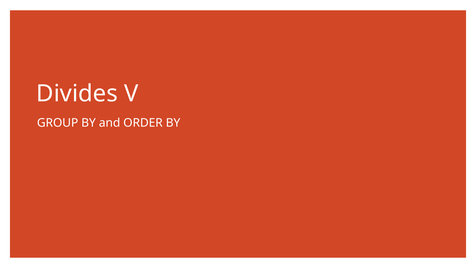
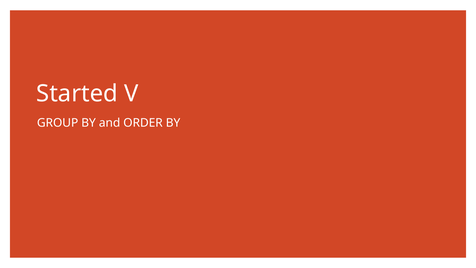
Divides: Divides -> Started (77, 94)
